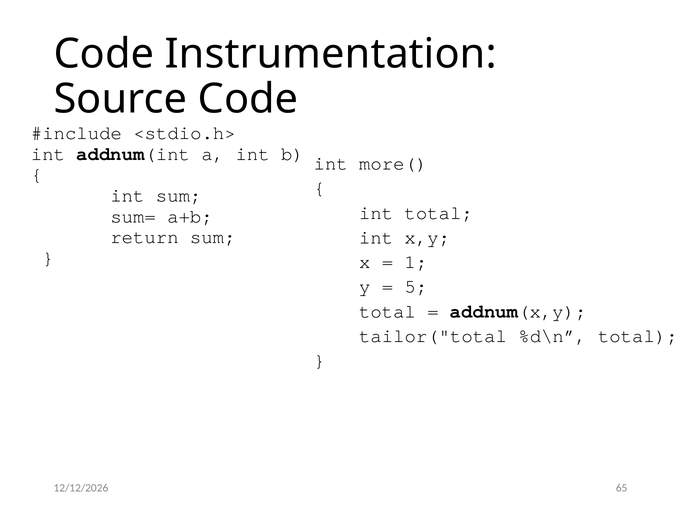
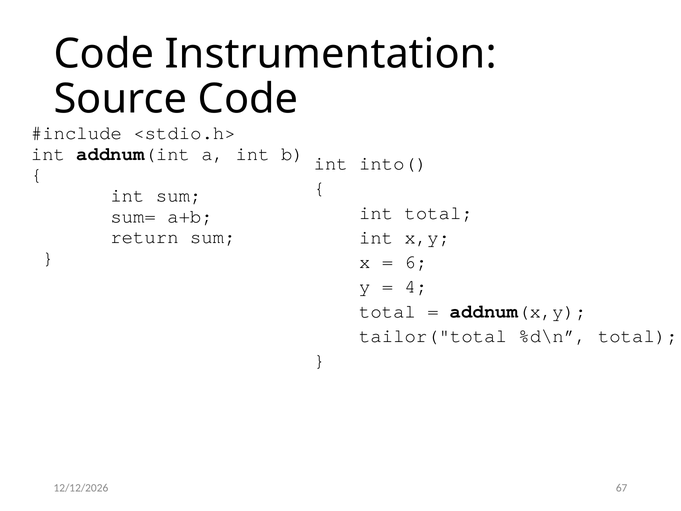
more(: more( -> into( (393, 163)
1: 1 -> 6 (416, 262)
5: 5 -> 4 (416, 287)
65: 65 -> 67 (622, 488)
